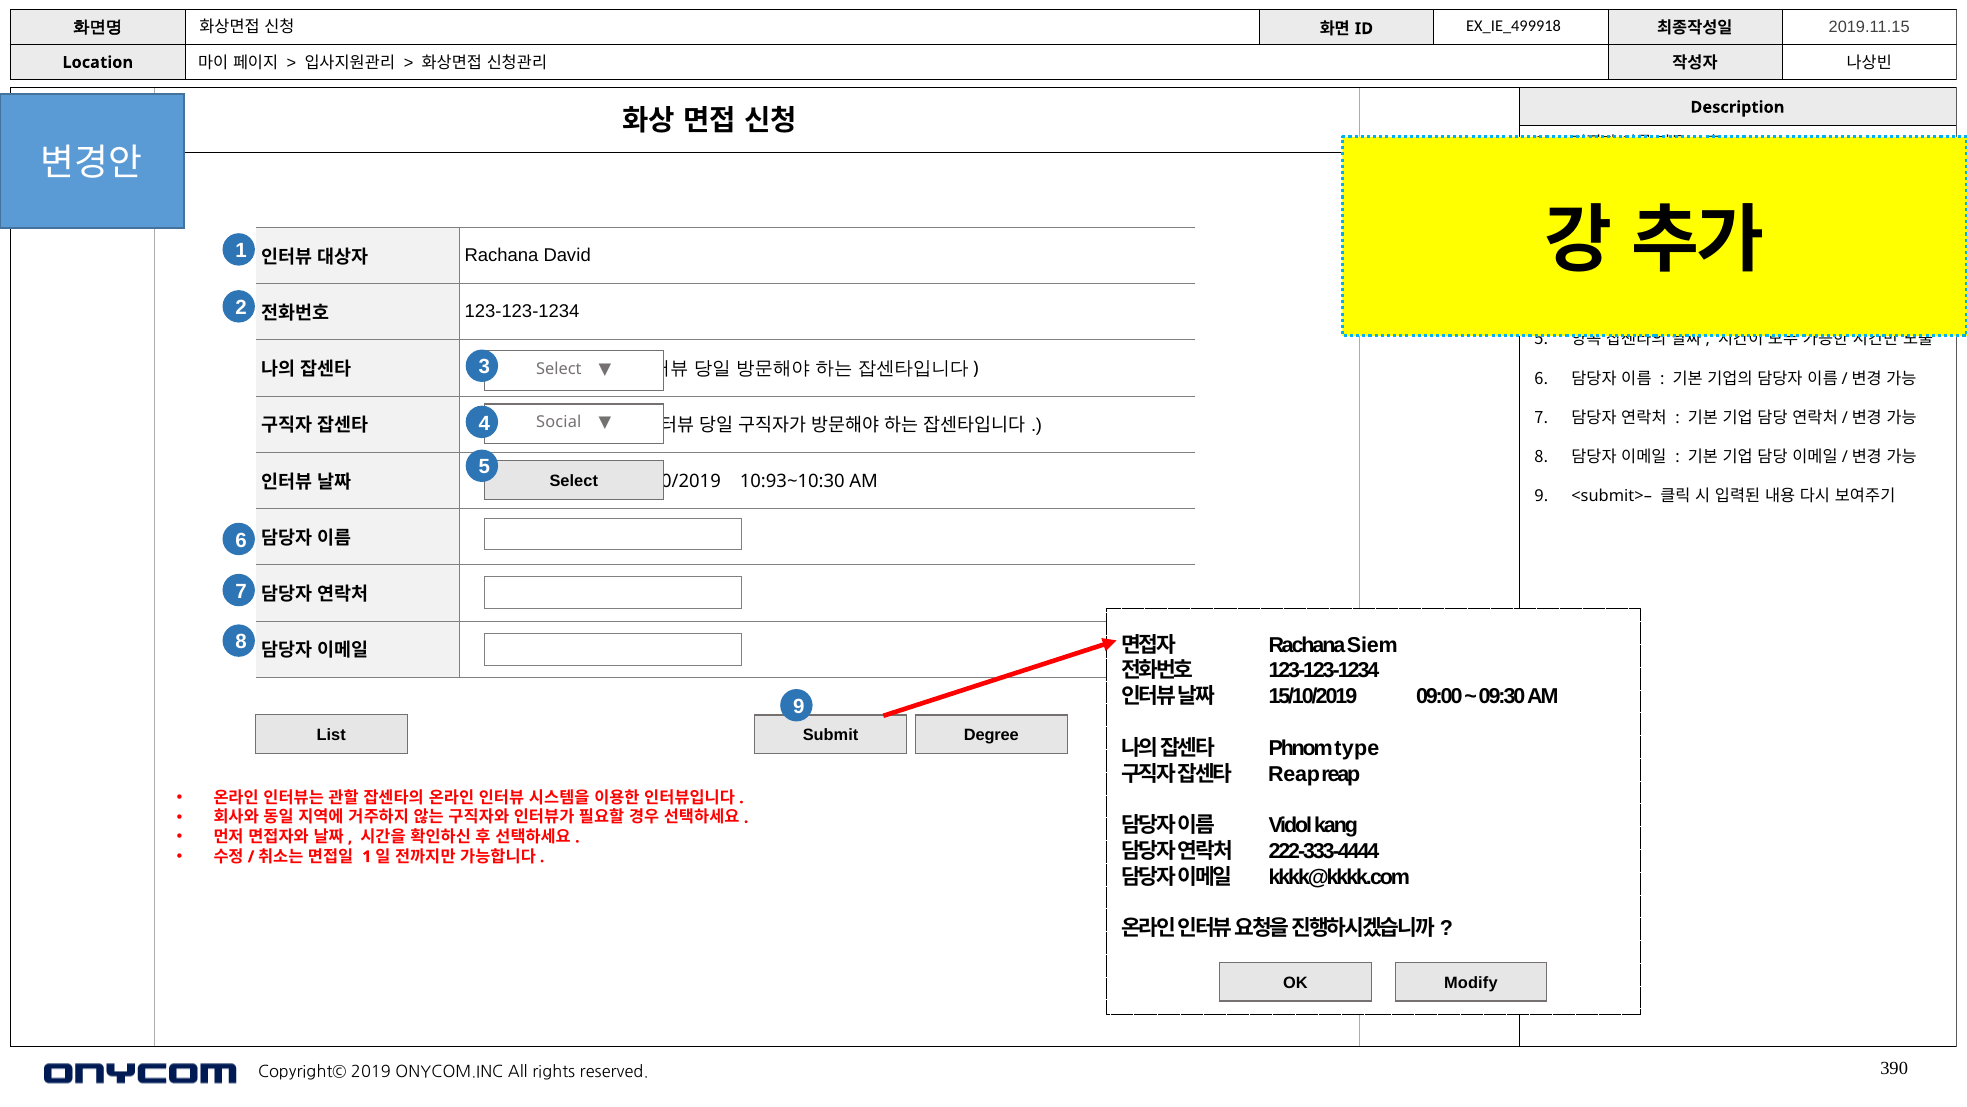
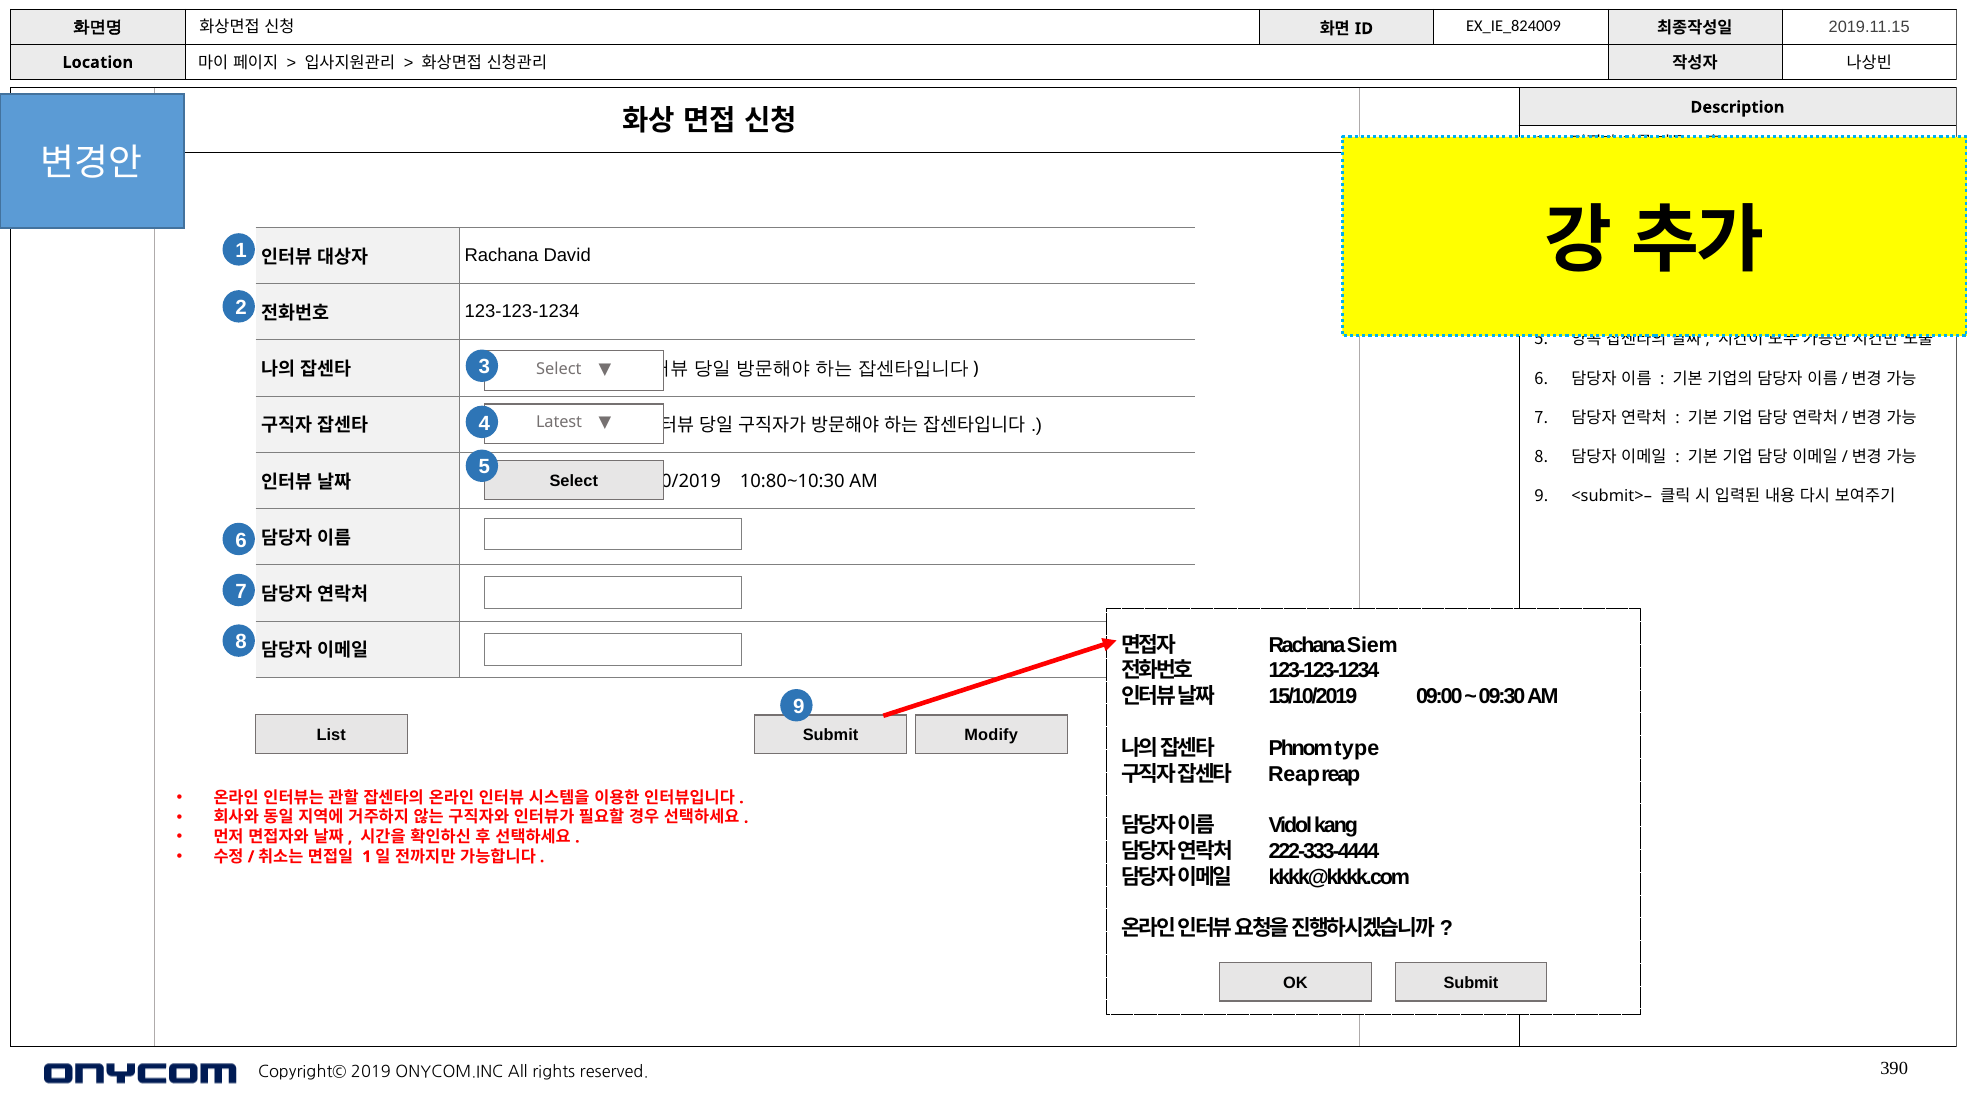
EX_IE_499918: EX_IE_499918 -> EX_IE_824009 (1514, 26)
Social: Social -> Latest (559, 422)
10:93~10:30: 10:93~10:30 -> 10:80~10:30 (792, 481)
Degree: Degree -> Modify (991, 735)
OK Modify: Modify -> Submit (1471, 982)
